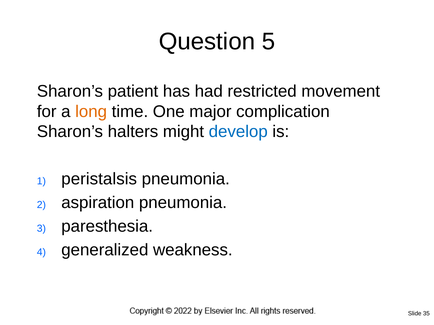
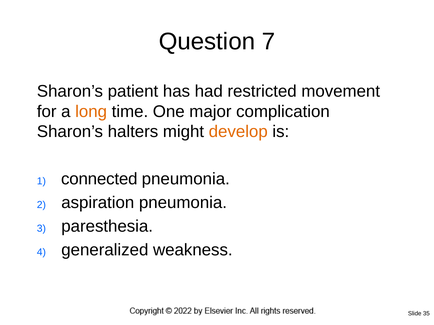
5: 5 -> 7 (269, 41)
develop colour: blue -> orange (238, 132)
peristalsis: peristalsis -> connected (99, 179)
